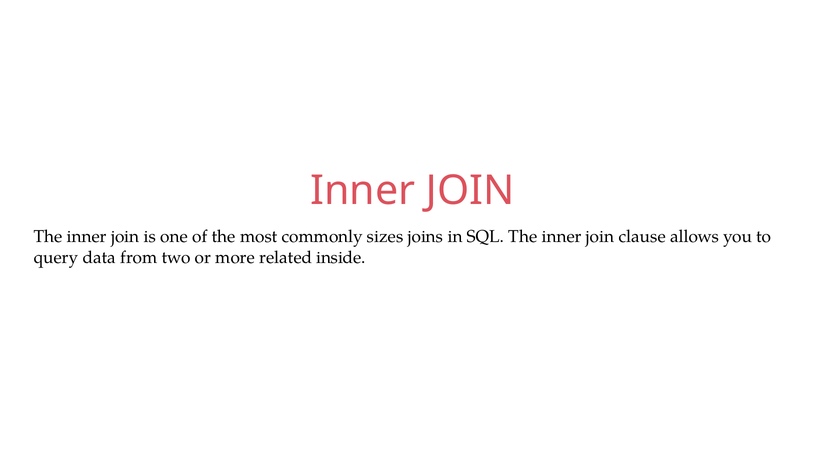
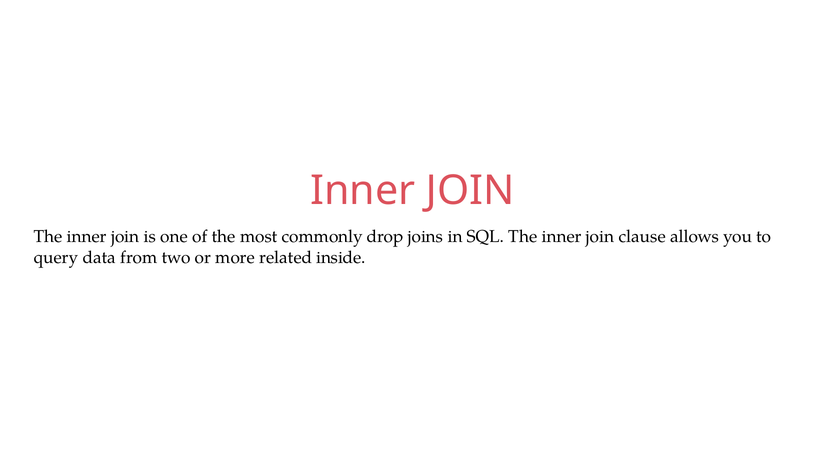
sizes: sizes -> drop (385, 237)
